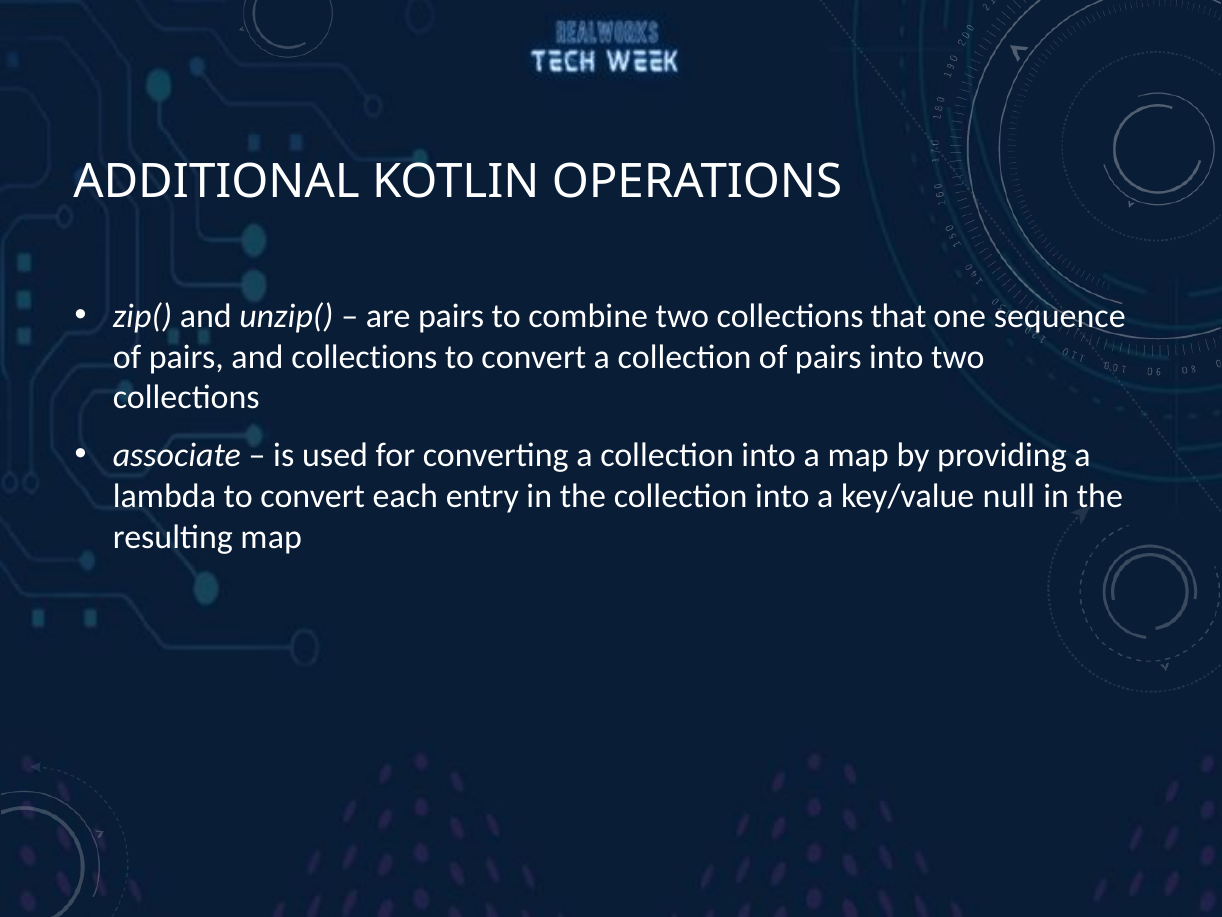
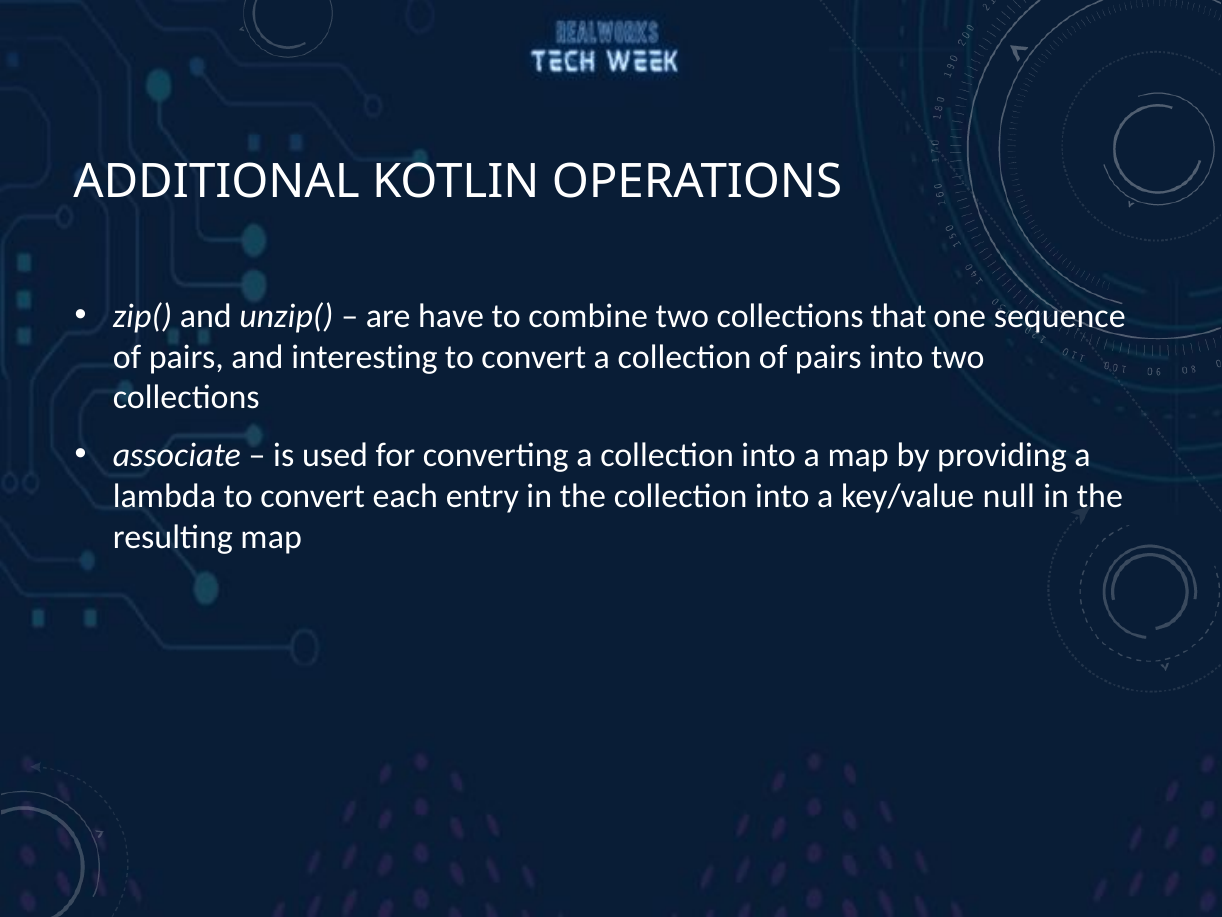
are pairs: pairs -> have (451, 316)
and collections: collections -> interesting (364, 357)
